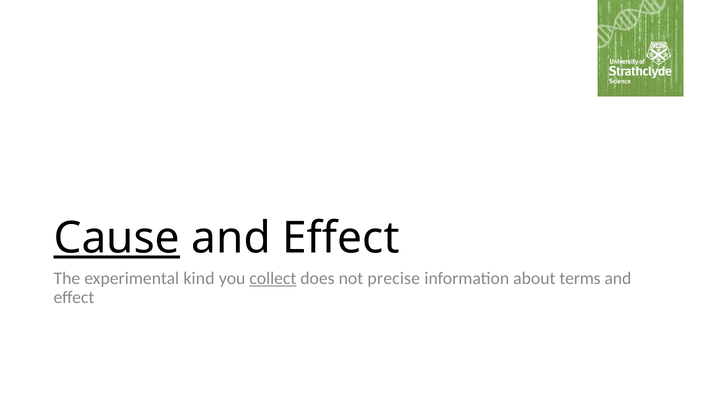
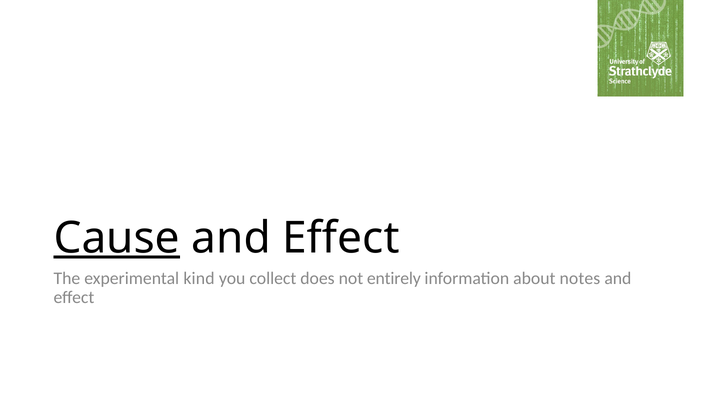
collect underline: present -> none (273, 279)
precise: precise -> entirely (394, 279)
terms: terms -> notes (580, 279)
